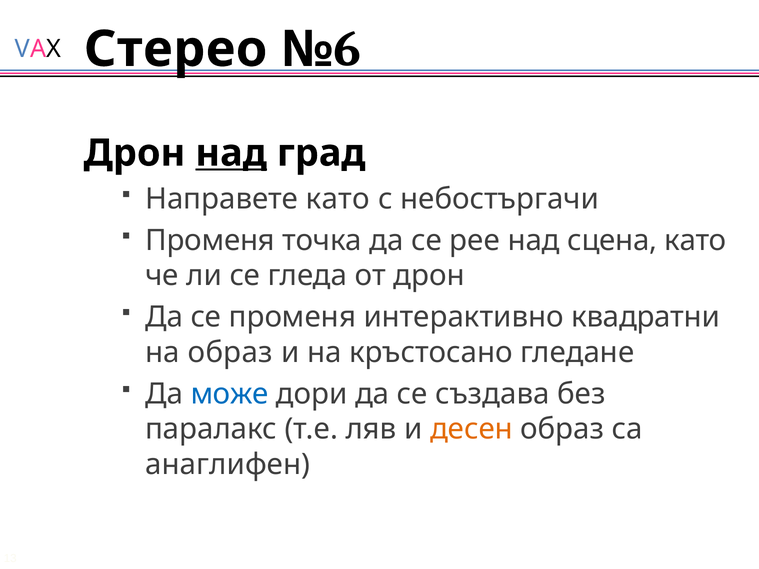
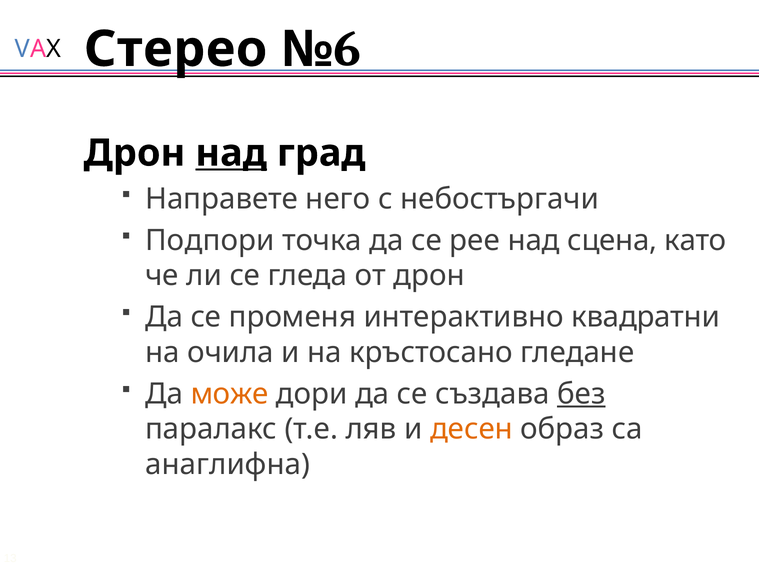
Направете като: като -> него (338, 199)
Променя: Променя -> Подпори (210, 240)
на образ: образ -> очила (230, 353)
може colour: blue -> orange (230, 394)
без underline: none -> present (581, 394)
анаглифен: анаглифен -> анаглифна (228, 465)
